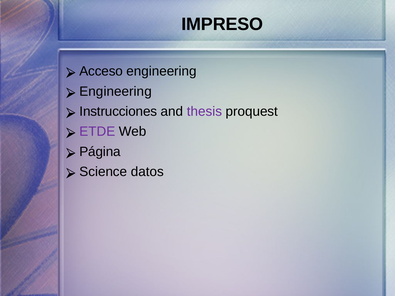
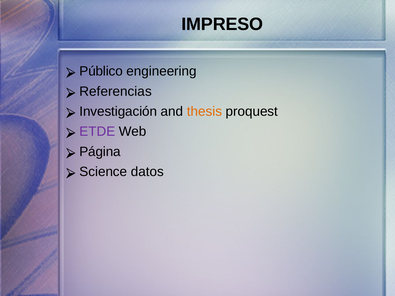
Acceso: Acceso -> Público (101, 71)
Engineering: Engineering -> Referencias (116, 91)
Instrucciones: Instrucciones -> Investigación (118, 112)
thesis colour: purple -> orange (204, 112)
